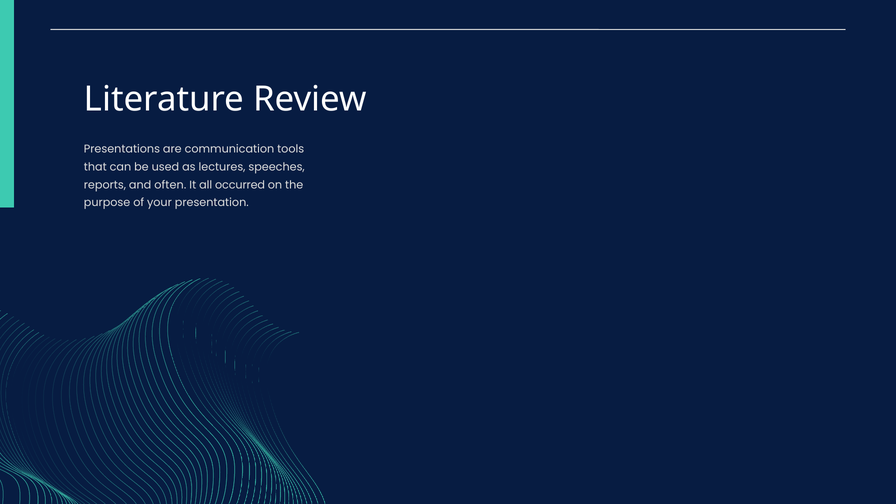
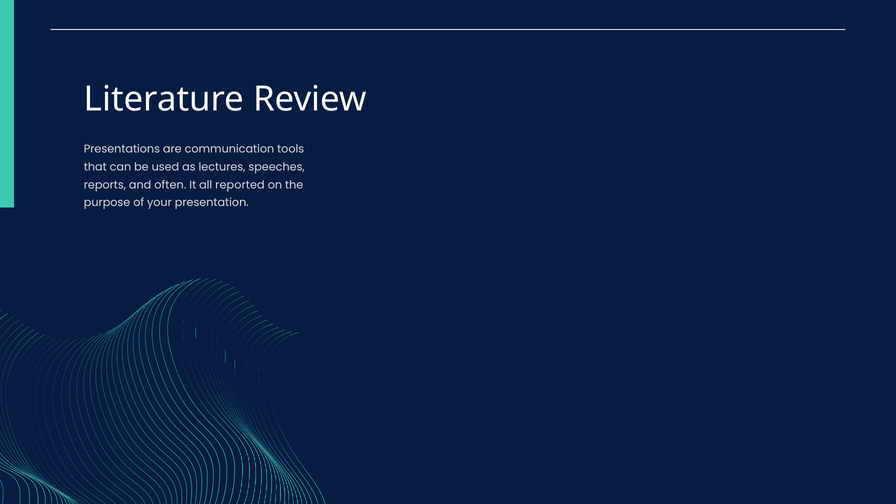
occurred: occurred -> reported (240, 185)
